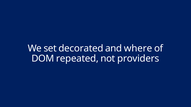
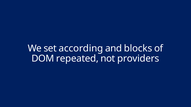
decorated: decorated -> according (81, 48)
where: where -> blocks (138, 48)
